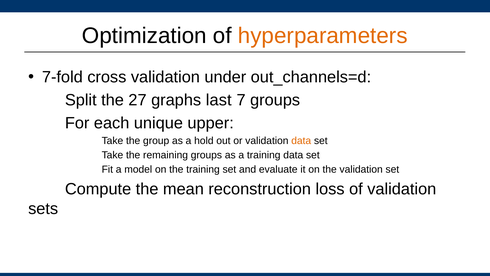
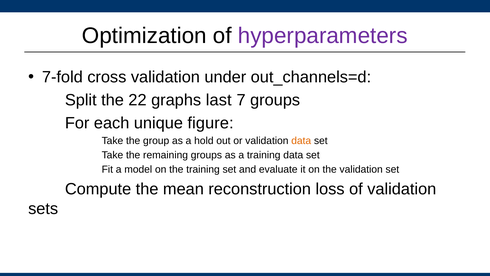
hyperparameters colour: orange -> purple (323, 36)
27: 27 -> 22 (138, 100)
upper: upper -> figure (211, 123)
